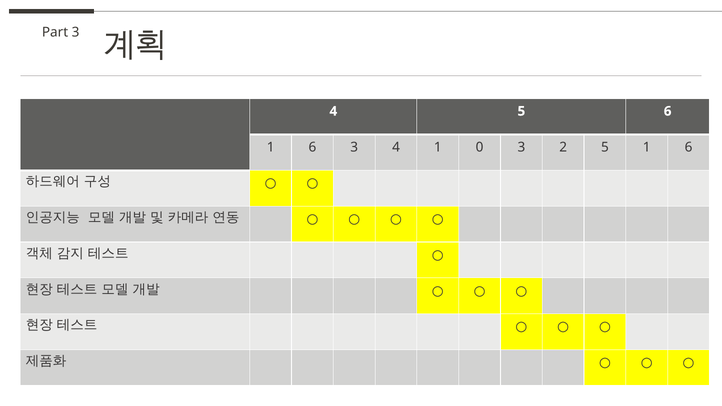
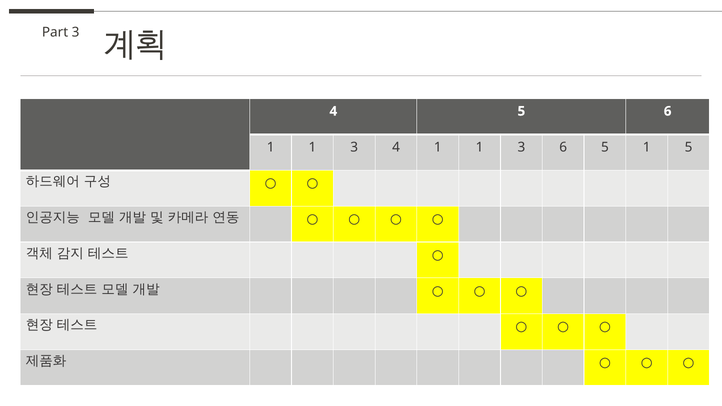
6: 6 -> 1 (312, 147)
4 1 0: 0 -> 1 (480, 147)
3 2: 2 -> 6 (563, 147)
5 1 6: 6 -> 5 (689, 147)
